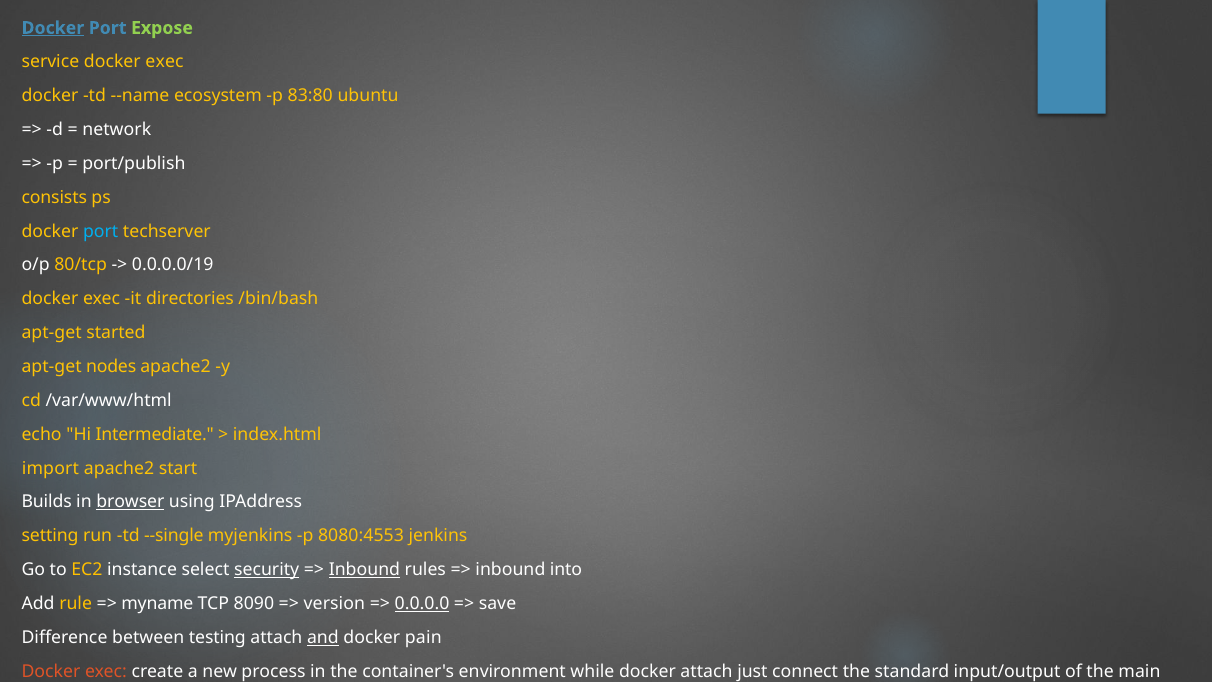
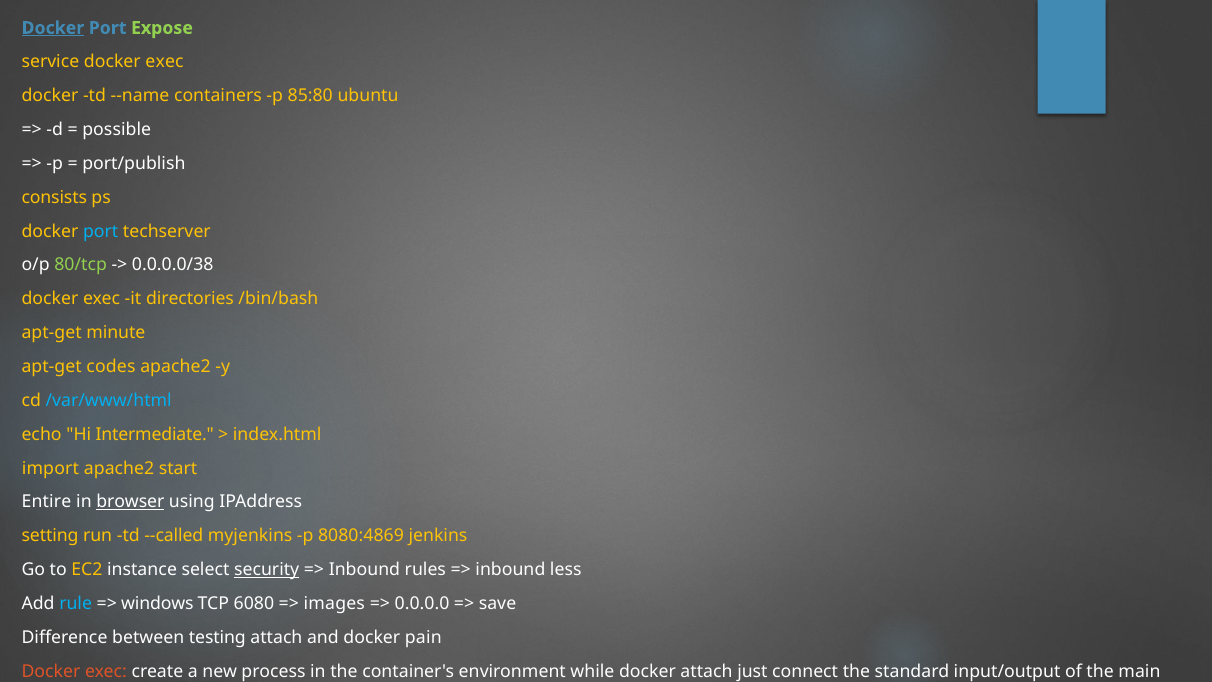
ecosystem: ecosystem -> containers (218, 96)
83:80: 83:80 -> 85:80 (310, 96)
network: network -> possible (117, 130)
80/tcp colour: yellow -> light green (81, 265)
0.0.0.0/19: 0.0.0.0/19 -> 0.0.0.0/38 (173, 265)
apt-get started: started -> minute (116, 333)
nodes: nodes -> codes (111, 367)
/var/www/html colour: white -> light blue (109, 400)
Builds: Builds -> Entire (47, 502)
--single: --single -> --called (174, 536)
8080:4553: 8080:4553 -> 8080:4869 (361, 536)
Inbound underline: present -> none (364, 570)
into: into -> less (566, 570)
rule colour: yellow -> light blue (76, 604)
myname: myname -> windows (157, 604)
8090: 8090 -> 6080 (254, 604)
version: version -> images (334, 604)
0.0.0.0 underline: present -> none (422, 604)
and underline: present -> none (323, 637)
